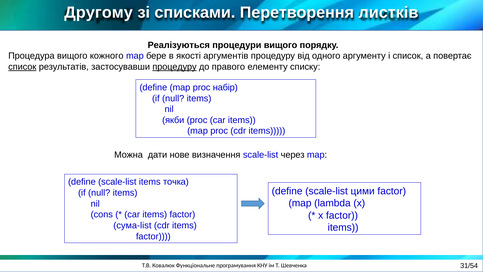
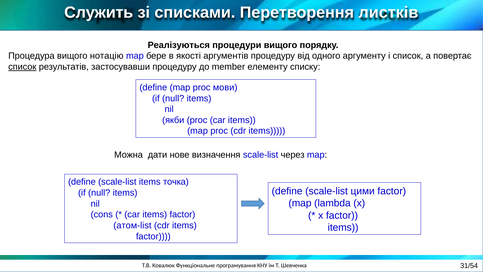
Другому: Другому -> Служить (99, 13)
кожного: кожного -> нотацію (107, 56)
процедуру underline: present -> none (175, 67)
правого: правого -> member (228, 67)
набір: набір -> мови (225, 87)
сума-list: сума-list -> атом-list (132, 225)
